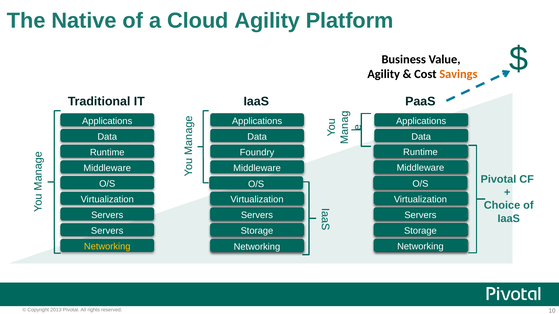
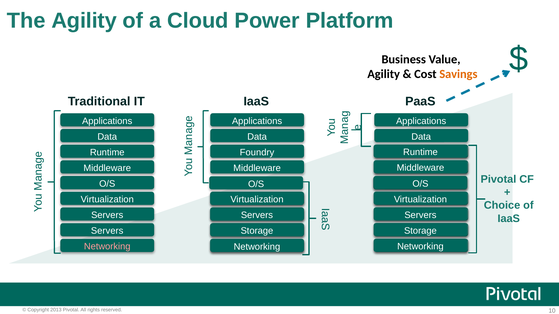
The Native: Native -> Agility (84, 21)
Cloud Agility: Agility -> Power (267, 21)
Networking colour: yellow -> pink (107, 247)
